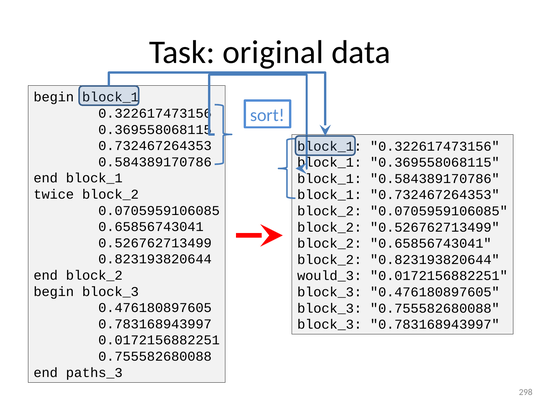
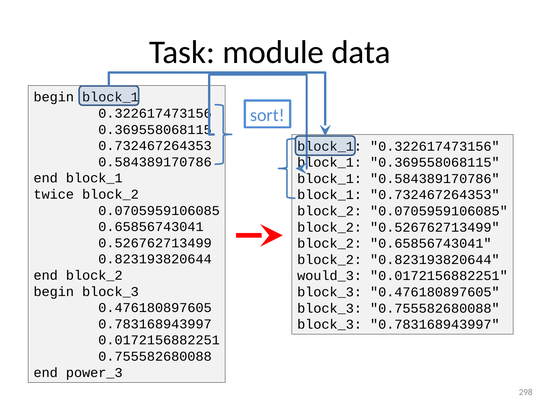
original: original -> module (273, 52)
paths_3: paths_3 -> power_3 (94, 373)
